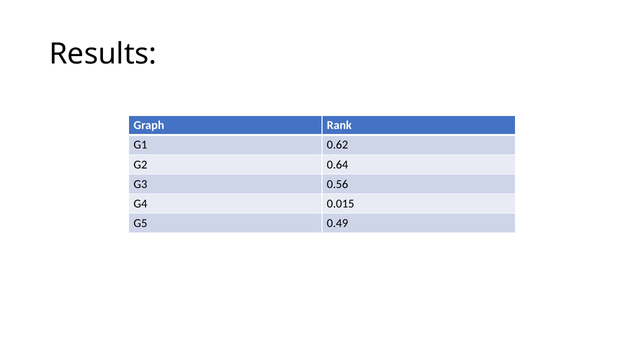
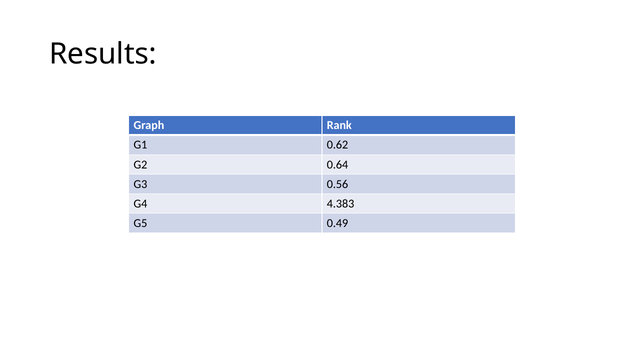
0.015: 0.015 -> 4.383 (341, 204)
